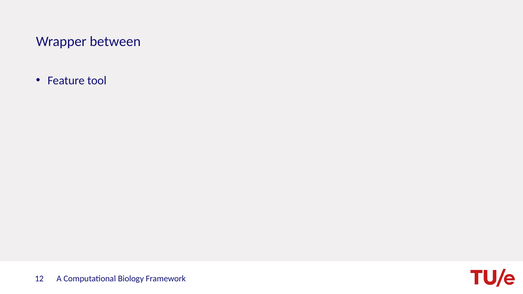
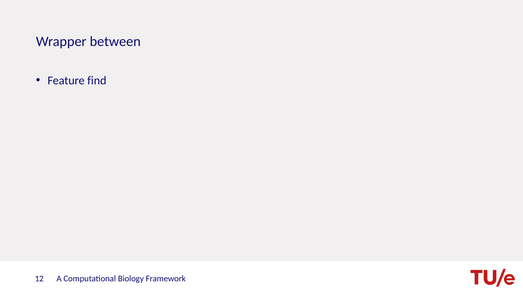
tool: tool -> find (97, 81)
